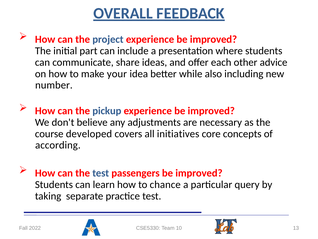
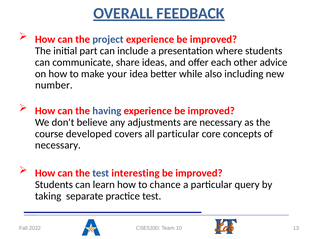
pickup: pickup -> having (107, 111)
all initiatives: initiatives -> particular (178, 133)
according: according -> necessary (58, 145)
passengers: passengers -> interesting (135, 173)
